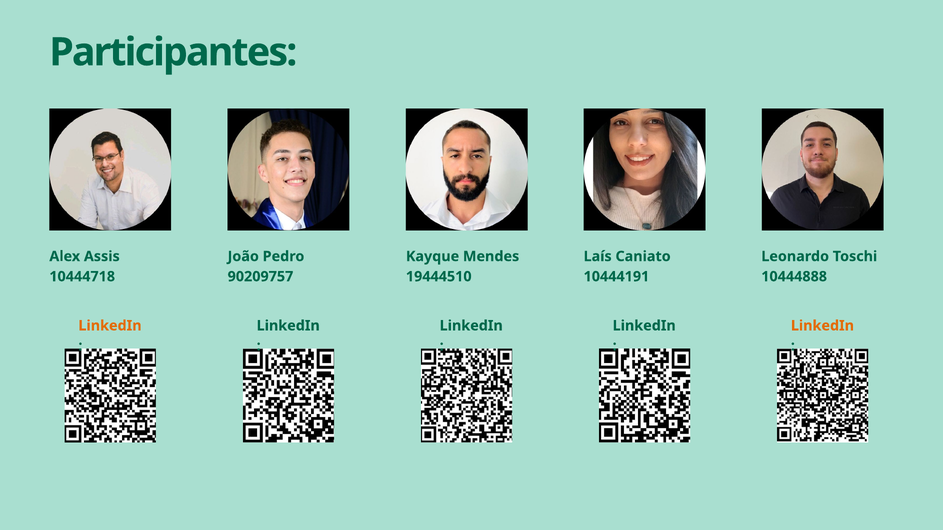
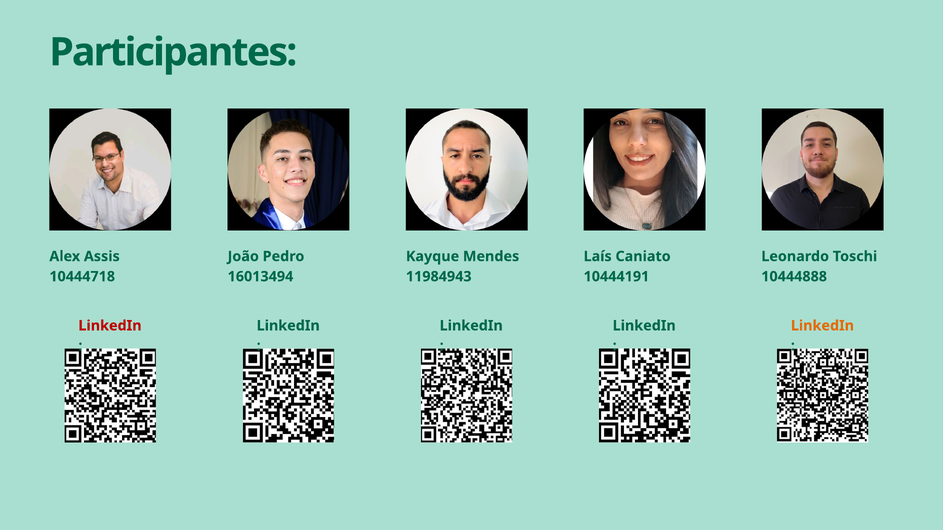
90209757: 90209757 -> 16013494 (260, 277)
19444510: 19444510 -> 11984943 (439, 277)
LinkedIn colour: orange -> red (110, 326)
